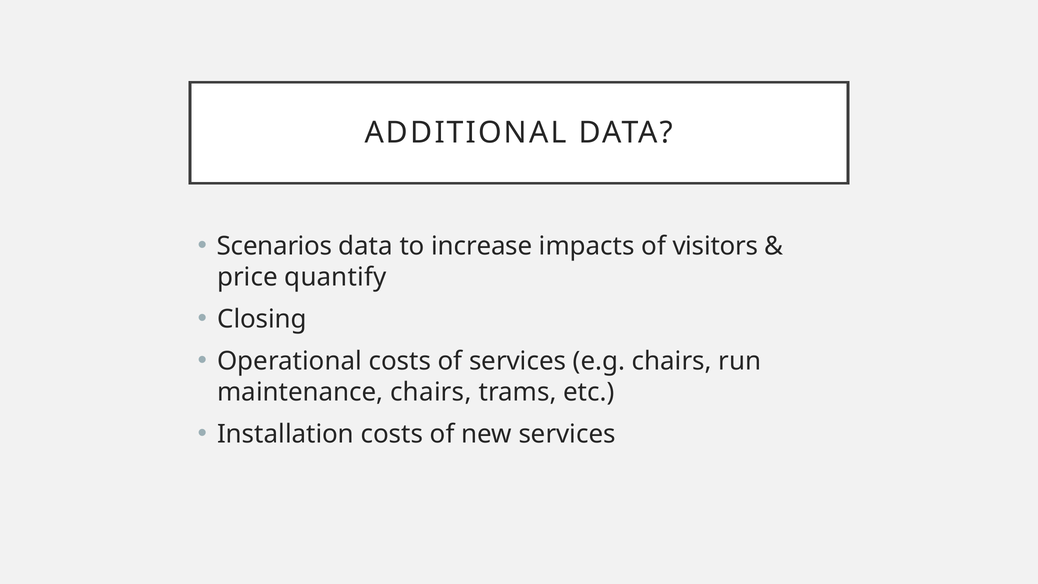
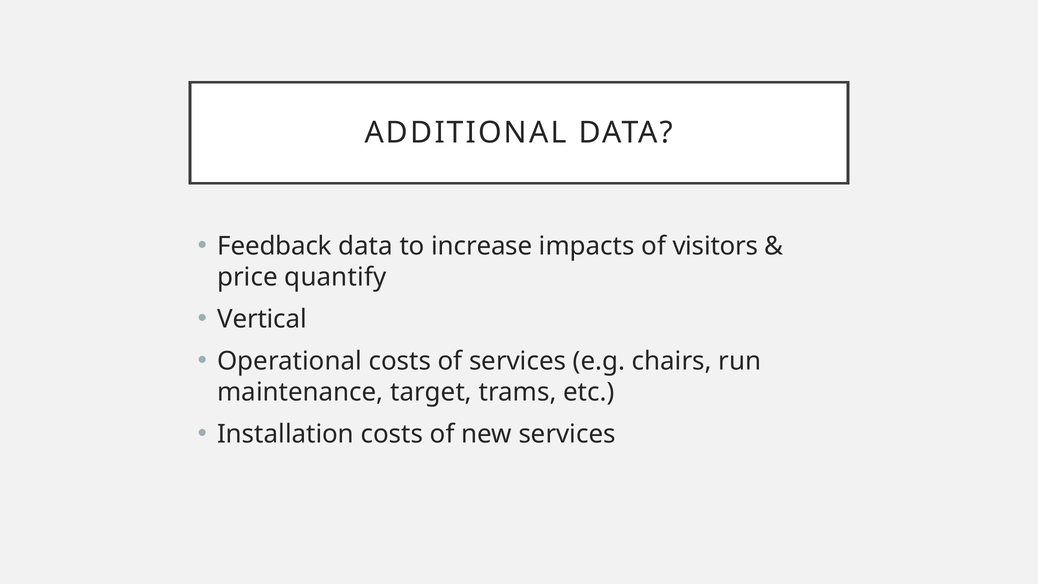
Scenarios: Scenarios -> Feedback (275, 246)
Closing: Closing -> Vertical (262, 319)
maintenance chairs: chairs -> target (431, 392)
